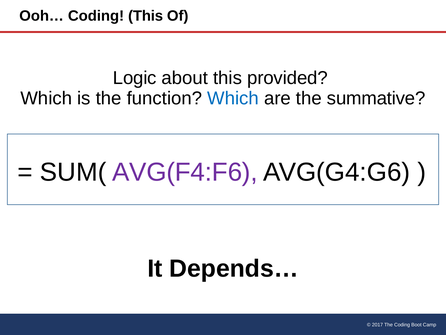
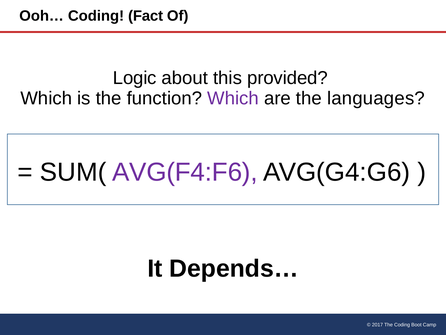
Coding This: This -> Fact (146, 16)
Which colour: blue -> purple (233, 98)
summative: summative -> languages (376, 98)
